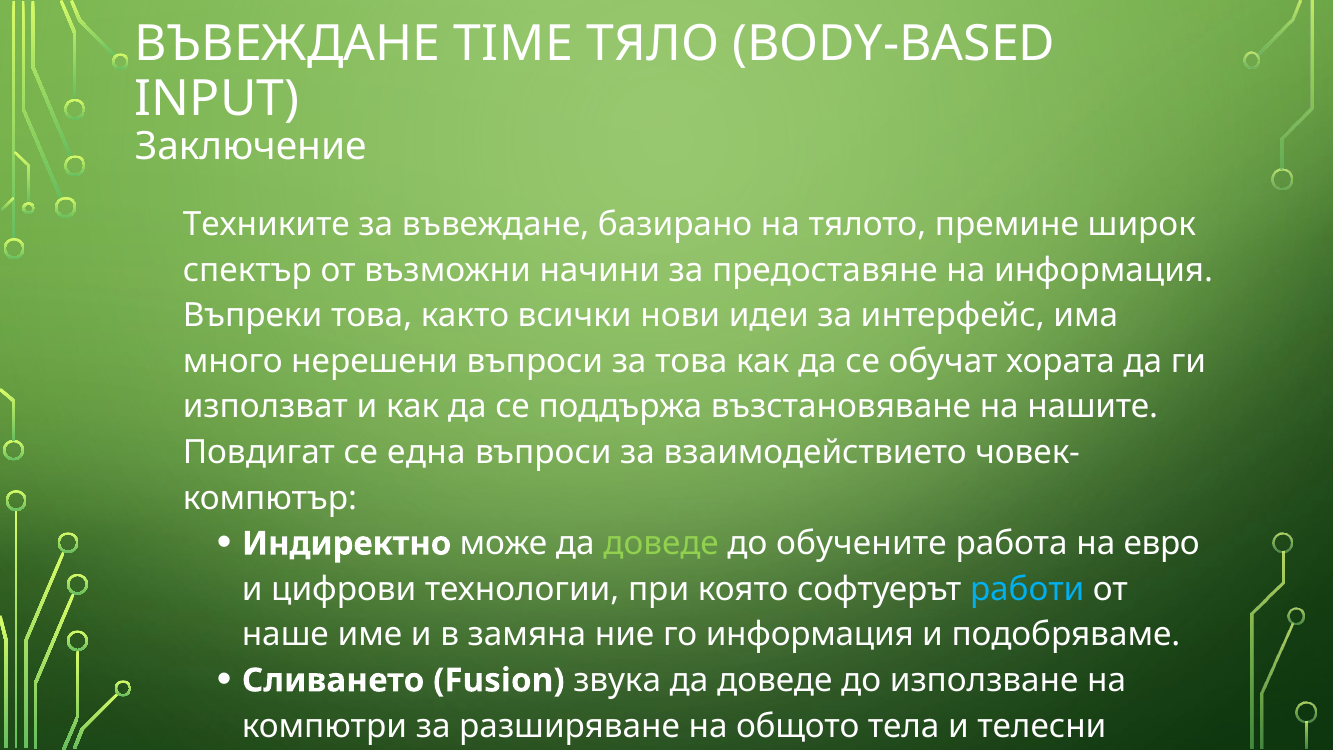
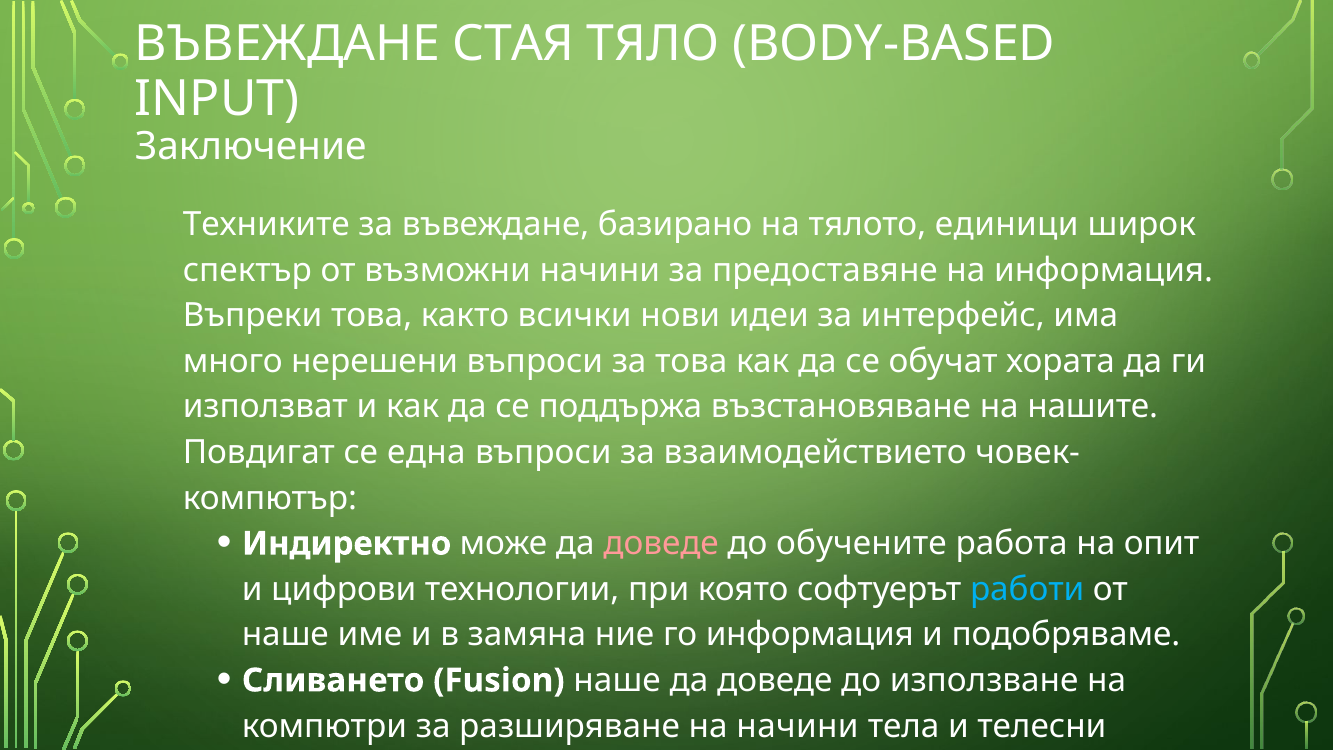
TIME: TIME -> СТАЯ (514, 44)
премине: премине -> единици (1007, 224)
доведе colour: light green -> pink (661, 544)
евро: евро -> опит (1162, 544)
Fusion звука: звука -> наше (617, 680)
на общото: общото -> начини (798, 726)
